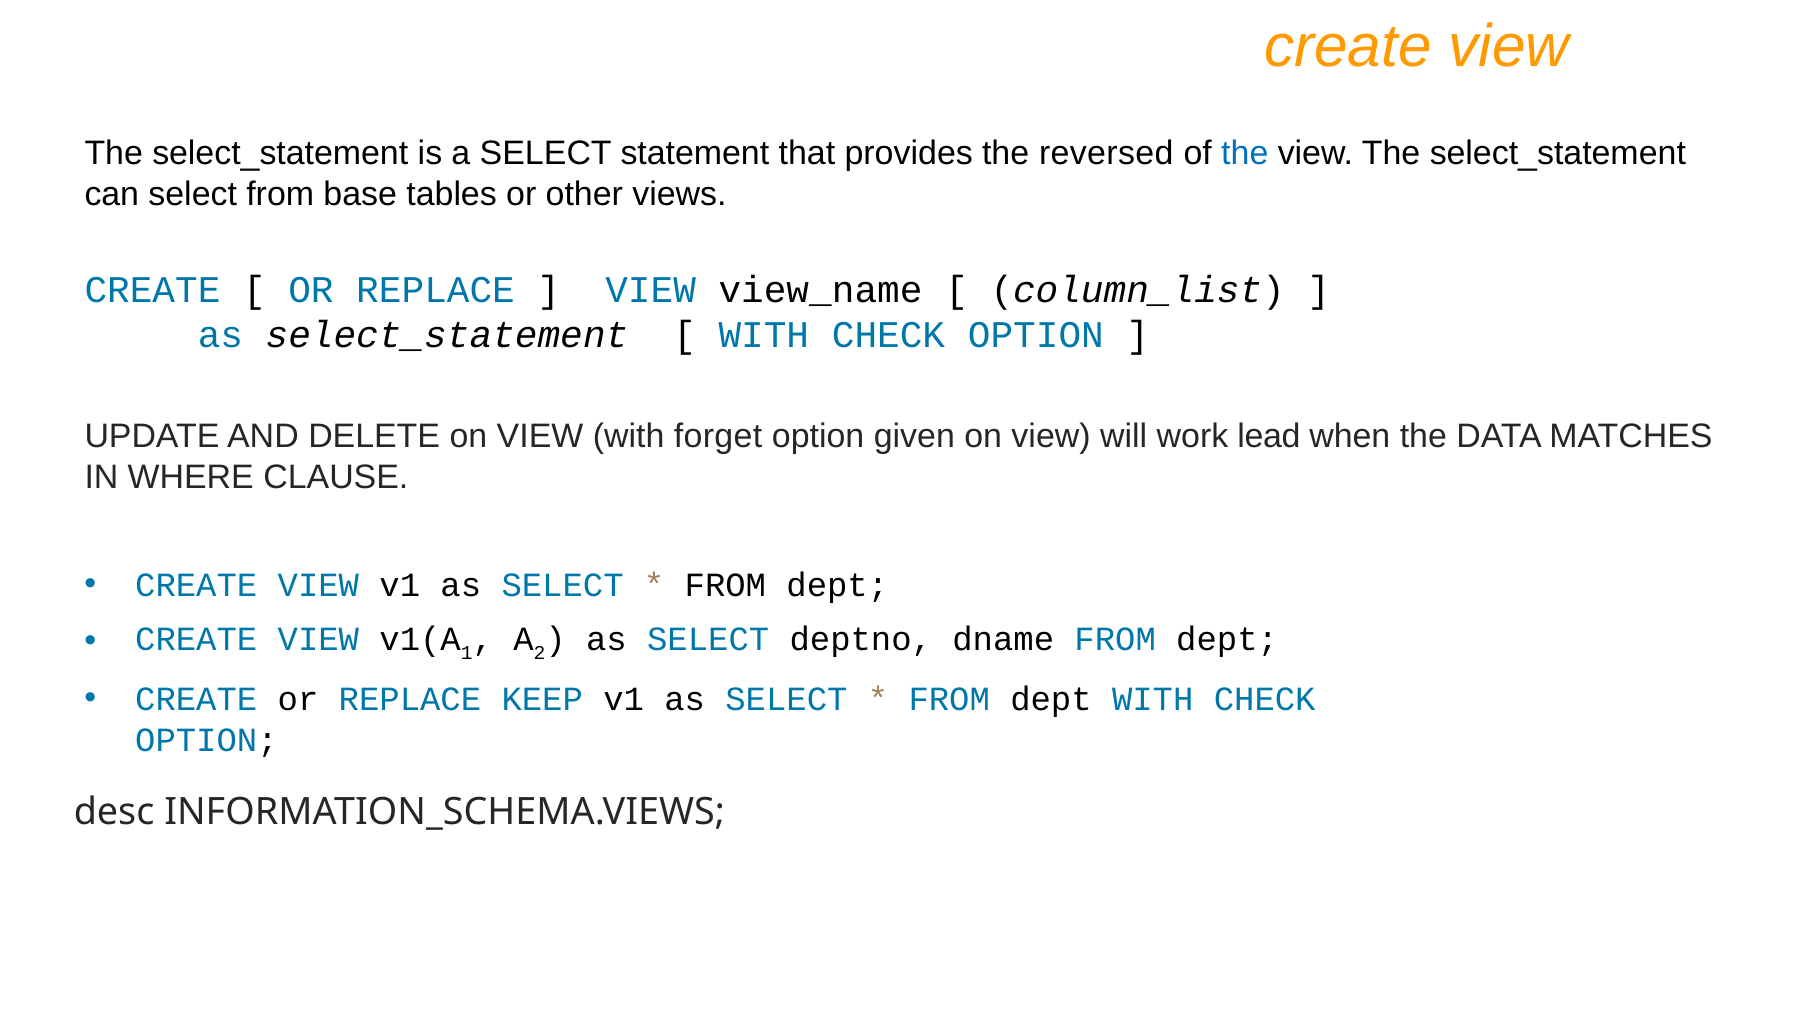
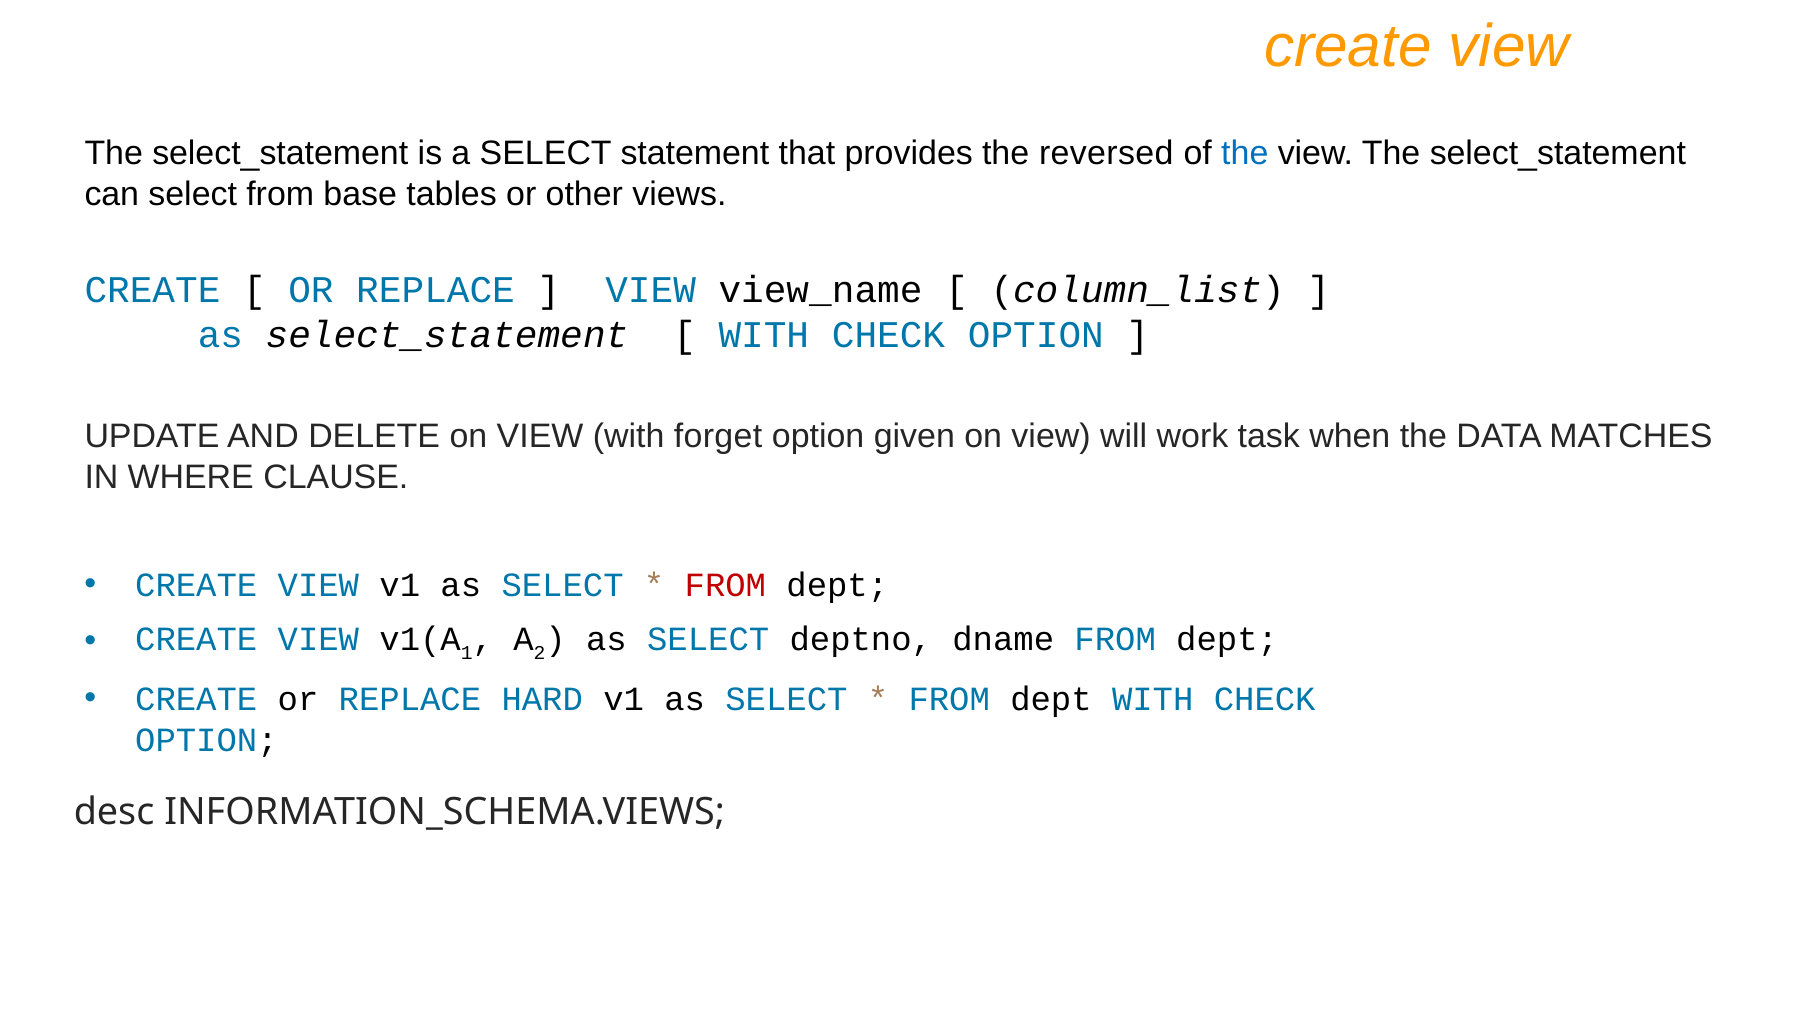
lead: lead -> task (1269, 437)
FROM colour: black -> red (725, 586)
KEEP: KEEP -> HARD (542, 700)
